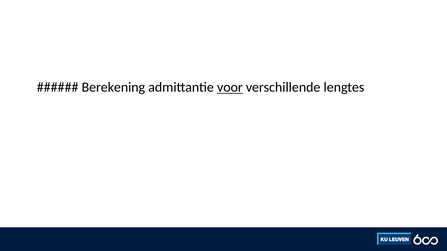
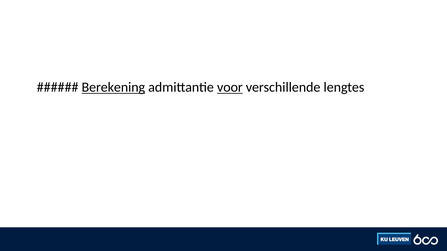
Berekening underline: none -> present (113, 87)
